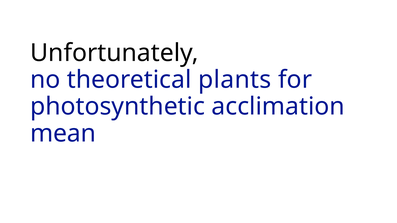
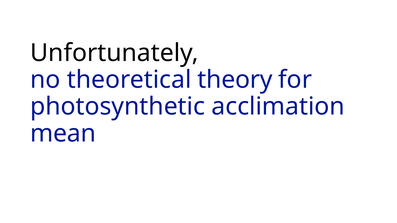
plants: plants -> theory (235, 80)
